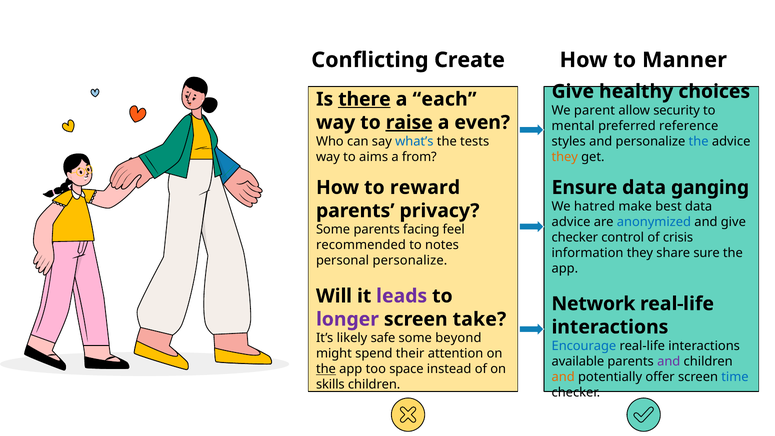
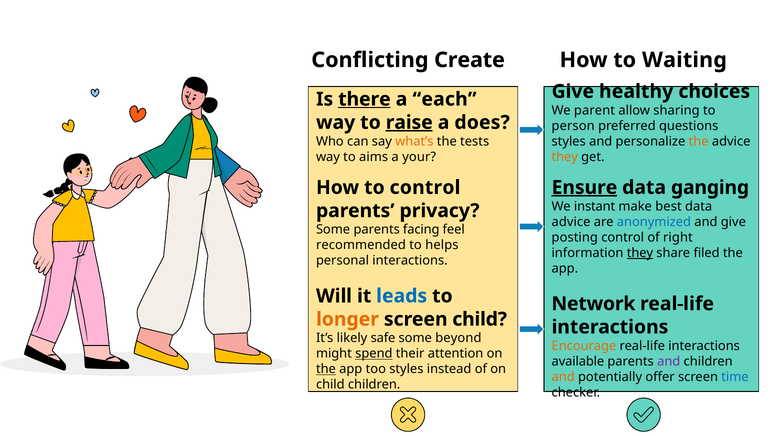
Manner: Manner -> Waiting (685, 60)
security: security -> sharing (677, 110)
even: even -> does (482, 122)
mental: mental -> person (573, 126)
reference: reference -> questions (689, 126)
what’s colour: blue -> orange (414, 141)
the colour: blue -> orange (699, 141)
from: from -> your (419, 157)
to reward: reward -> control (425, 187)
Ensure underline: none -> present (584, 187)
hatred: hatred -> instant (595, 206)
checker: checker -> posting (575, 237)
crisis: crisis -> right (678, 237)
notes: notes -> helps (442, 245)
they underline: none -> present (640, 253)
sure: sure -> filed (707, 253)
personal personalize: personalize -> interactions (410, 261)
leads colour: purple -> blue (402, 296)
longer colour: purple -> orange (347, 319)
screen take: take -> child (480, 319)
Encourage colour: blue -> orange (584, 346)
spend underline: none -> present (374, 354)
too space: space -> styles (406, 369)
skills: skills -> child (330, 385)
